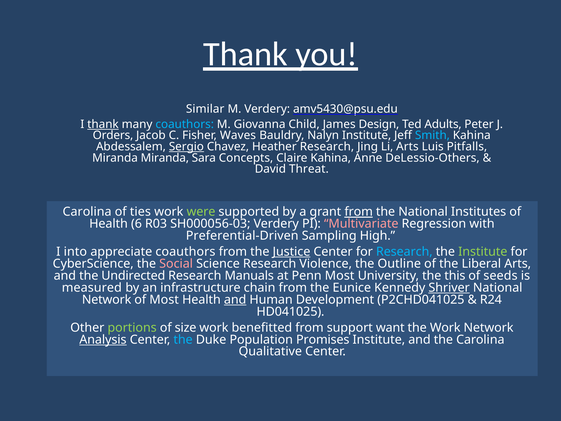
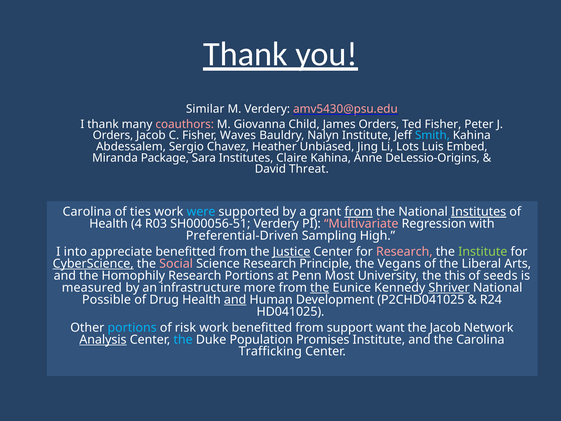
amv5430@psu.edu colour: white -> pink (345, 109)
thank underline: present -> none (103, 124)
coauthors colour: light blue -> pink (185, 124)
James Design: Design -> Orders (379, 124)
Ted Adults: Adults -> Fisher (443, 124)
Sergio underline: present -> none (186, 147)
Heather Research: Research -> Unbiased (327, 147)
Li Arts: Arts -> Lots (408, 147)
Pitfalls: Pitfalls -> Embed (467, 147)
Miranda Miranda: Miranda -> Package (165, 158)
Sara Concepts: Concepts -> Institutes (246, 158)
DeLessio-Others: DeLessio-Others -> DeLessio-Origins (433, 158)
were colour: light green -> light blue (201, 212)
Institutes underline: none -> present (479, 212)
6: 6 -> 4 (136, 224)
SH000056-03: SH000056-03 -> SH000056-51 (210, 224)
appreciate coauthors: coauthors -> benefitted (186, 252)
Research colour: light blue -> pink (404, 252)
CyberScience underline: none -> present (93, 264)
Violence: Violence -> Principle (326, 264)
Outline: Outline -> Vegans (399, 264)
Undirected: Undirected -> Homophily (133, 276)
Research Manuals: Manuals -> Portions (249, 276)
chain: chain -> more (260, 287)
the underline: none -> present (320, 287)
Network: Network -> Possible (107, 299)
of Most: Most -> Drug (164, 299)
portions colour: light green -> light blue (132, 327)
size: size -> risk (185, 327)
the Work: Work -> Jacob (445, 327)
Qualitative: Qualitative -> Trafficking (270, 351)
